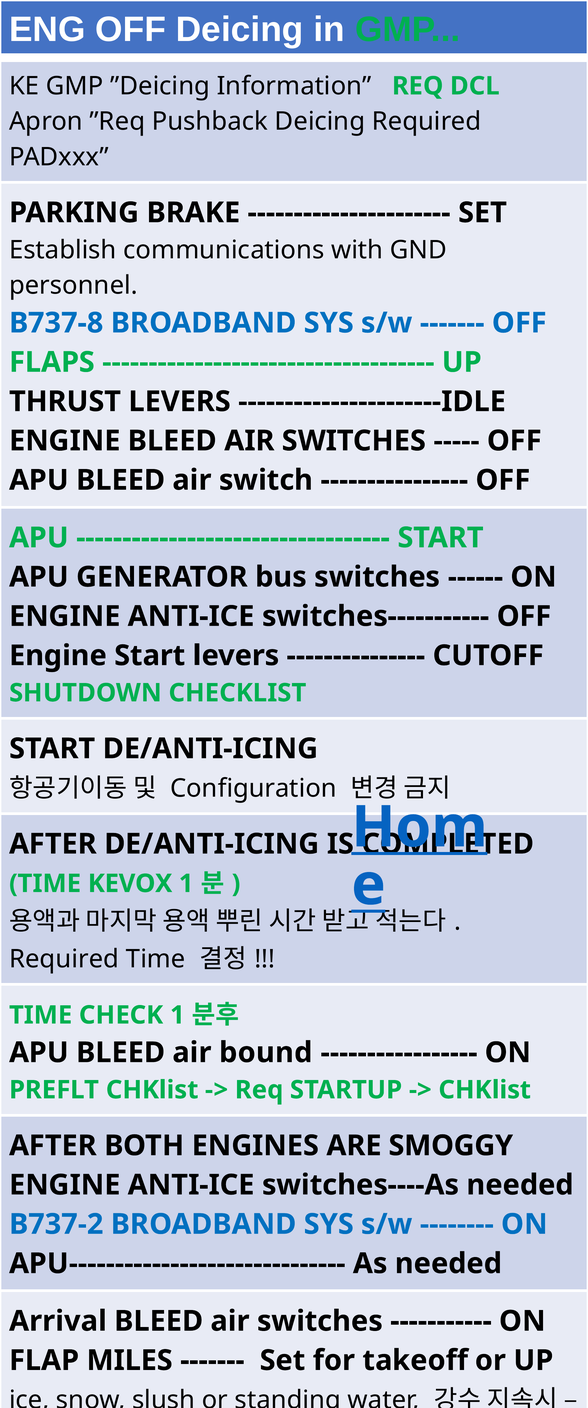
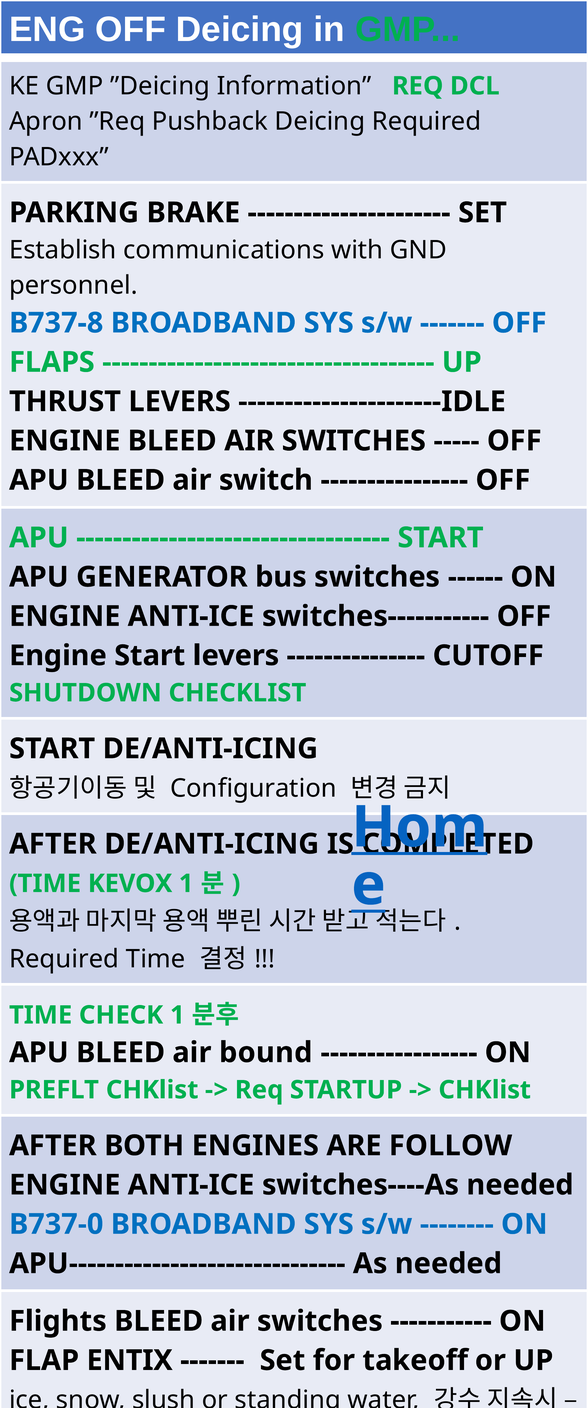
SMOGGY: SMOGGY -> FOLLOW (450, 1145)
B737-2: B737-2 -> B737-0 (56, 1223)
Arrival: Arrival -> Flights (58, 1320)
MILES: MILES -> ENTIX (130, 1359)
